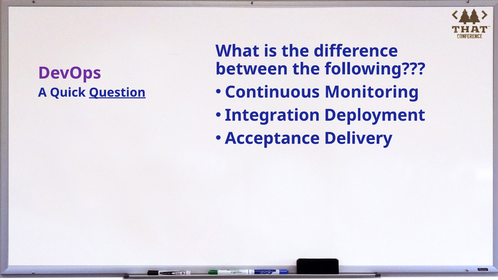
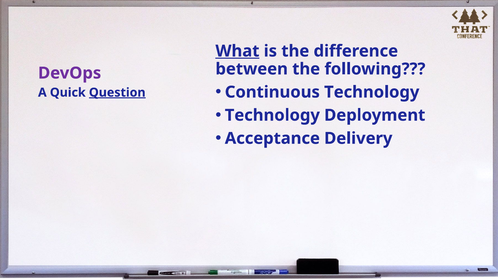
What underline: none -> present (237, 51)
Continuous Monitoring: Monitoring -> Technology (372, 92)
Integration: Integration -> Technology (272, 115)
